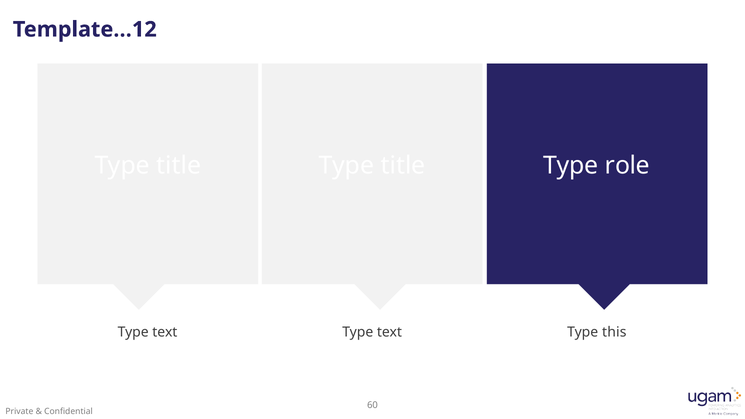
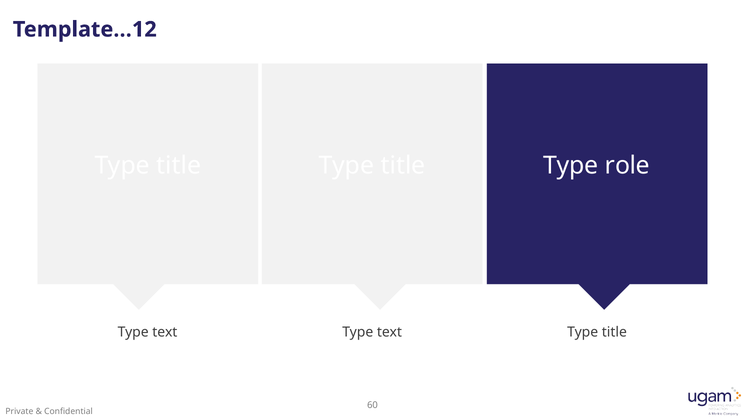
this: this -> title (614, 332)
